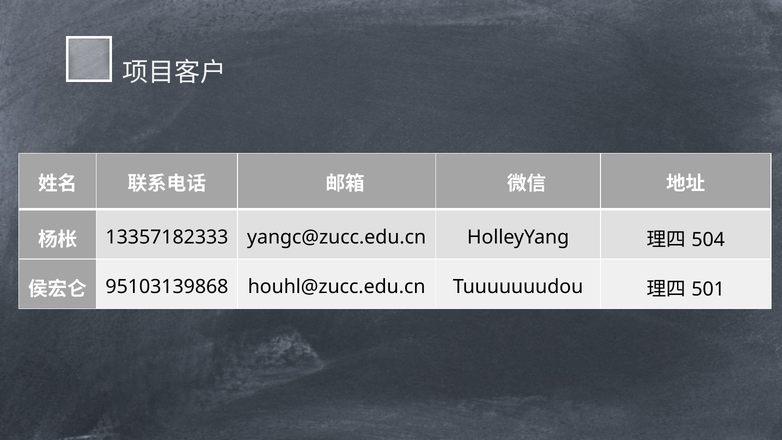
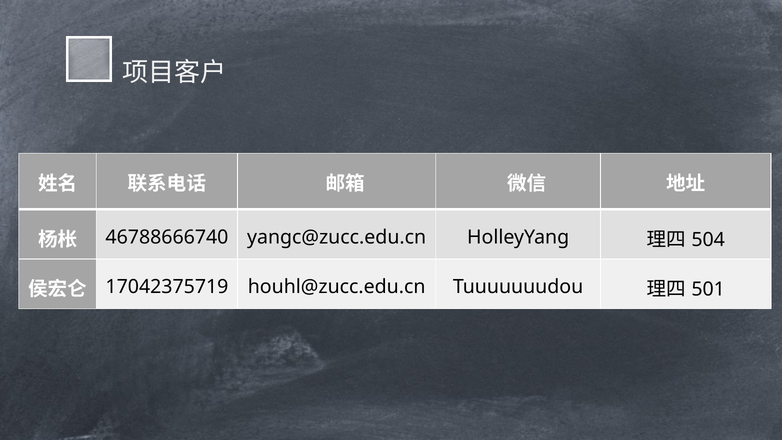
13357182333: 13357182333 -> 46788666740 (167, 237)
95103139868: 95103139868 -> 17042375719 (167, 287)
